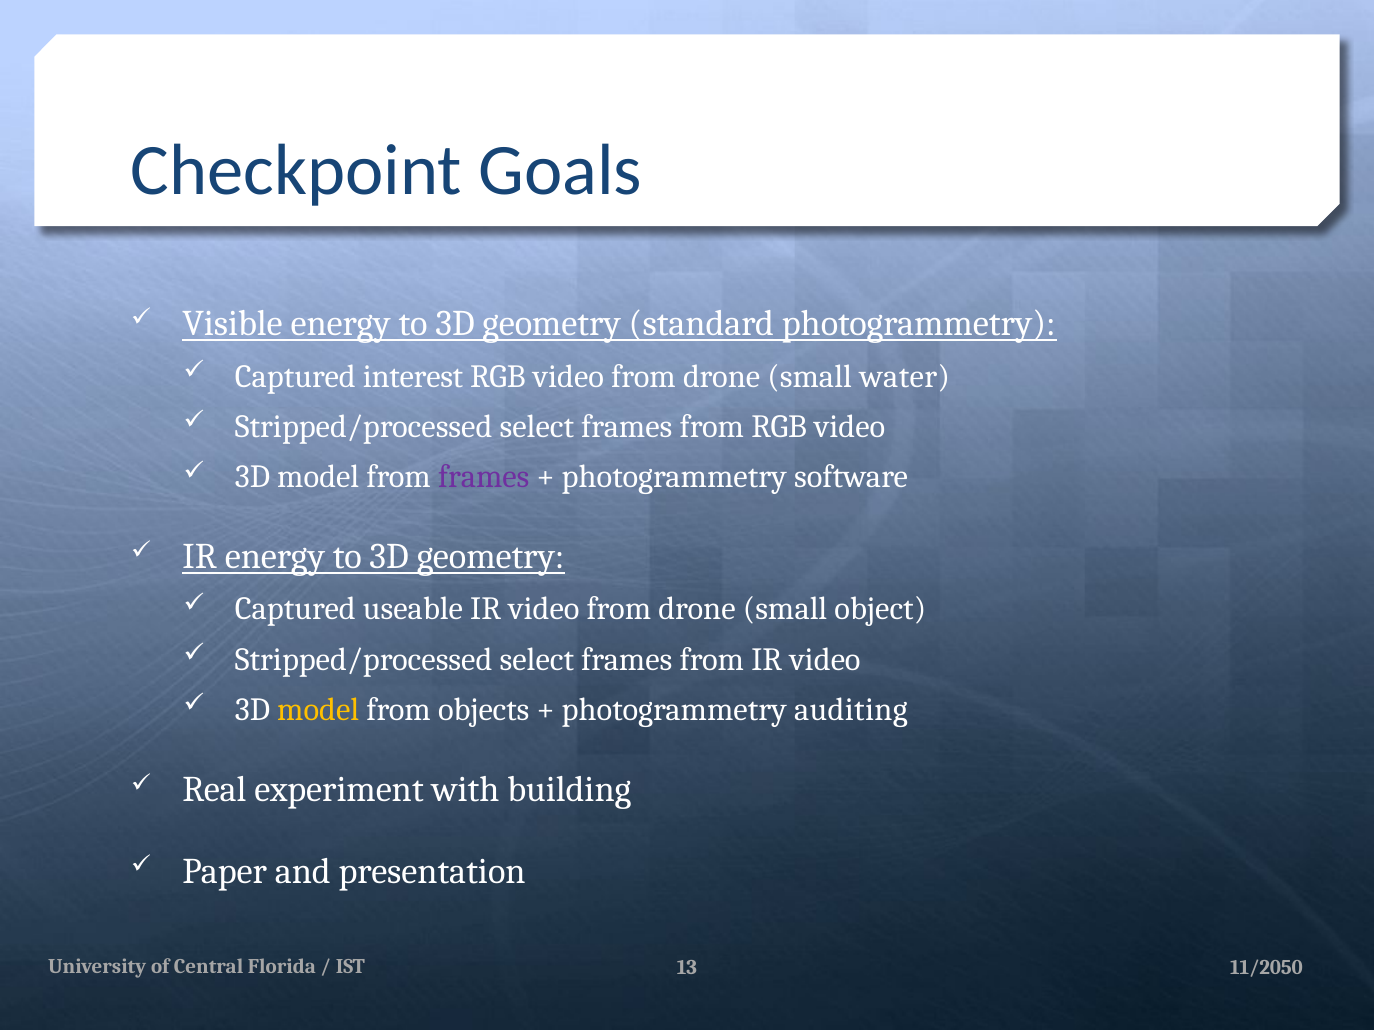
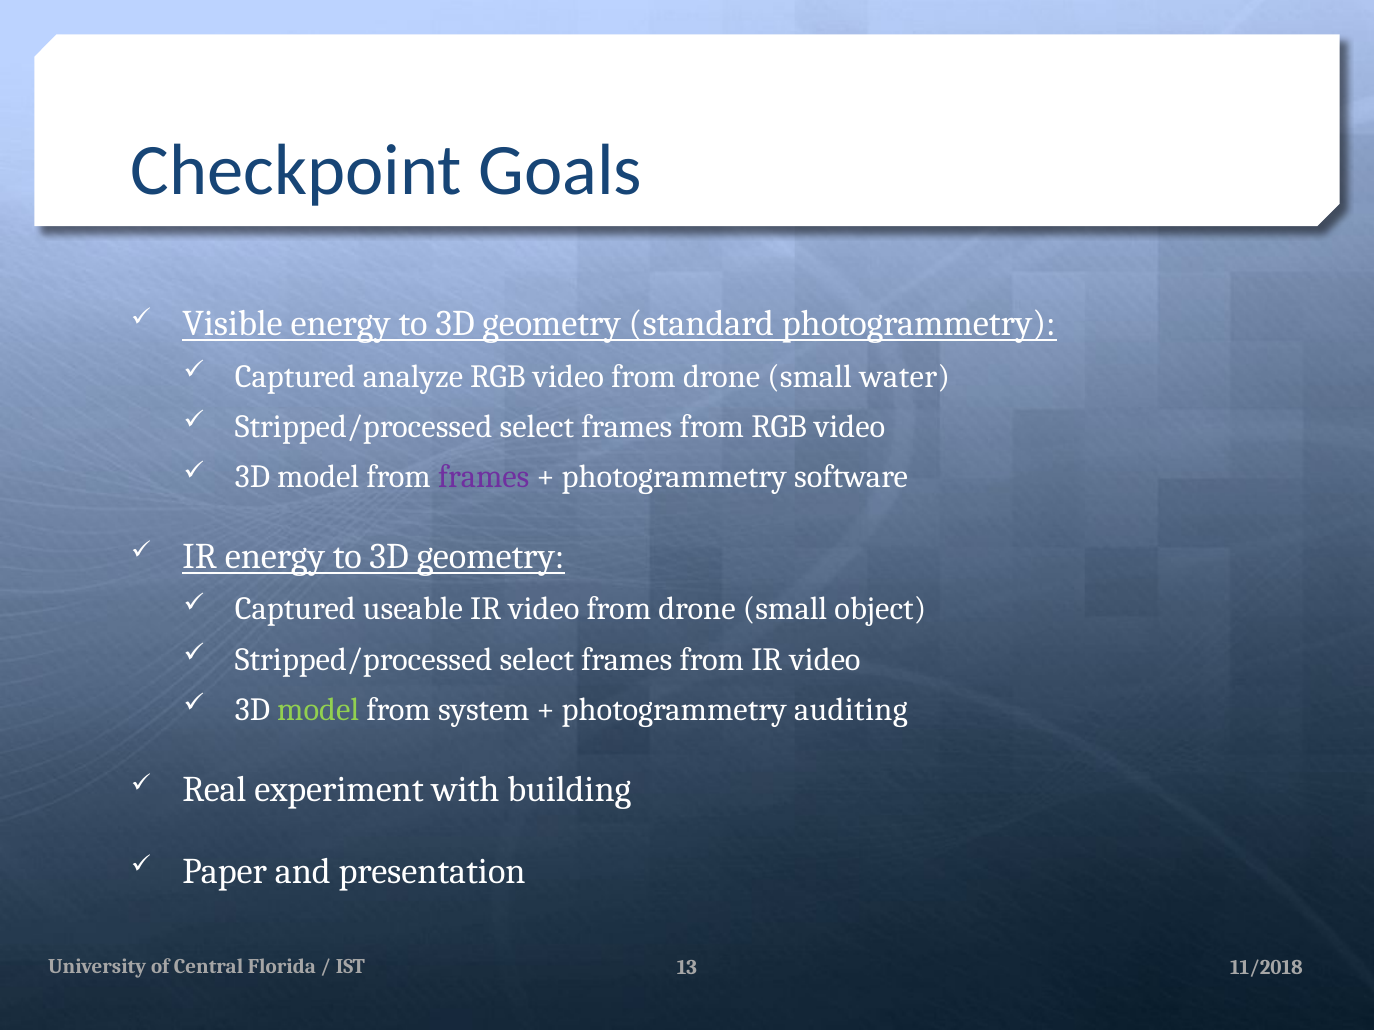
interest: interest -> analyze (413, 377)
model colour: yellow -> light green (318, 710)
objects: objects -> system (484, 710)
11/2050: 11/2050 -> 11/2018 (1266, 968)
